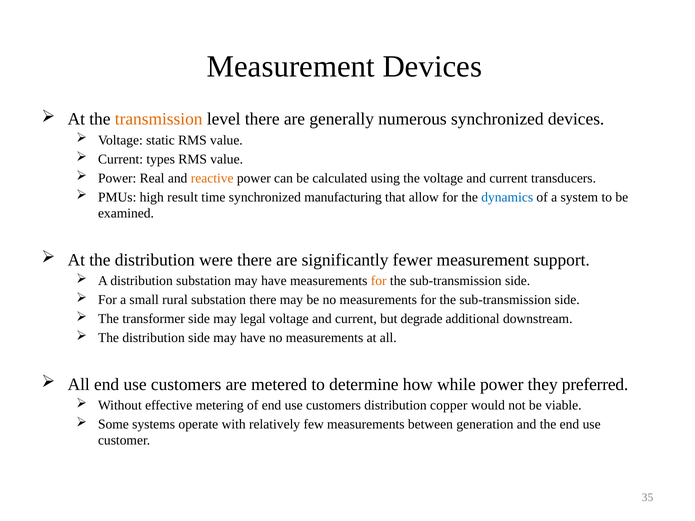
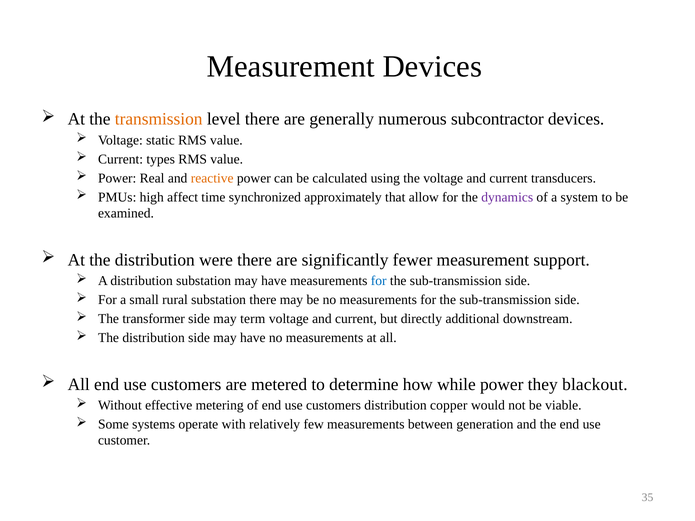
numerous synchronized: synchronized -> subcontractor (497, 119)
result: result -> affect (183, 197)
manufacturing: manufacturing -> approximately (343, 197)
dynamics colour: blue -> purple (507, 197)
for colour: orange -> blue (379, 281)
legal: legal -> term (253, 319)
degrade: degrade -> directly (421, 319)
preferred: preferred -> blackout (595, 385)
